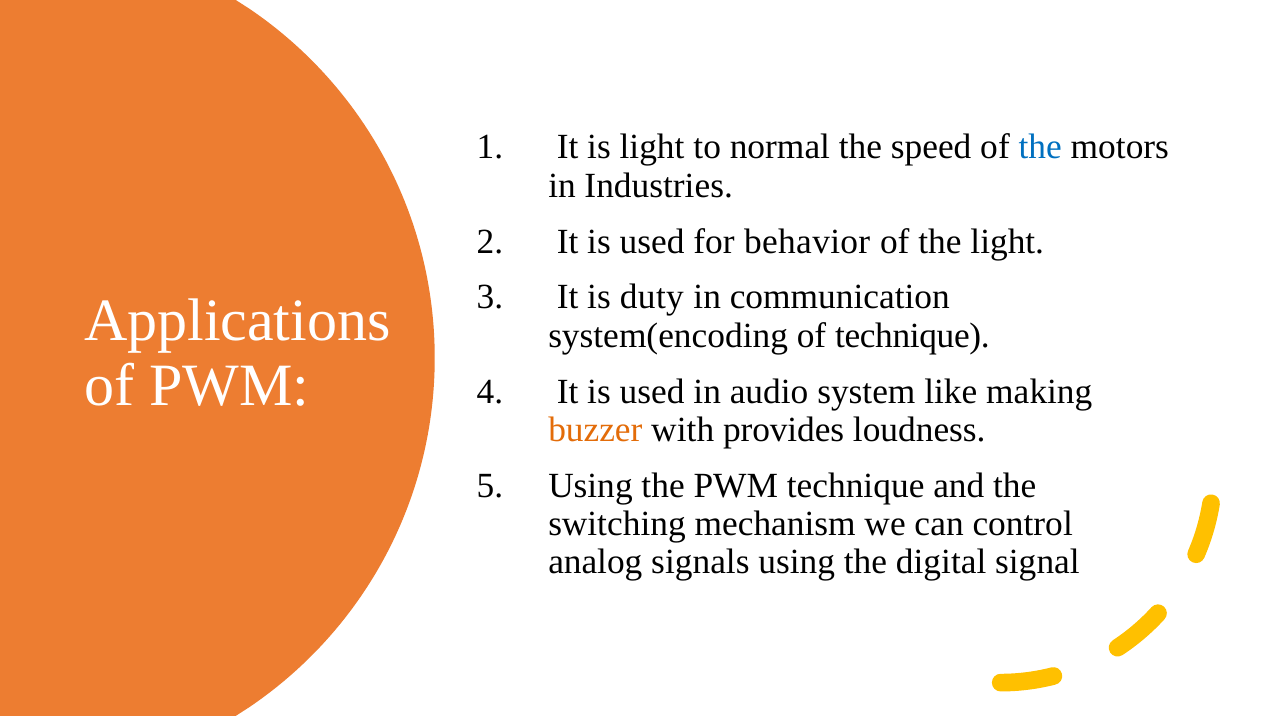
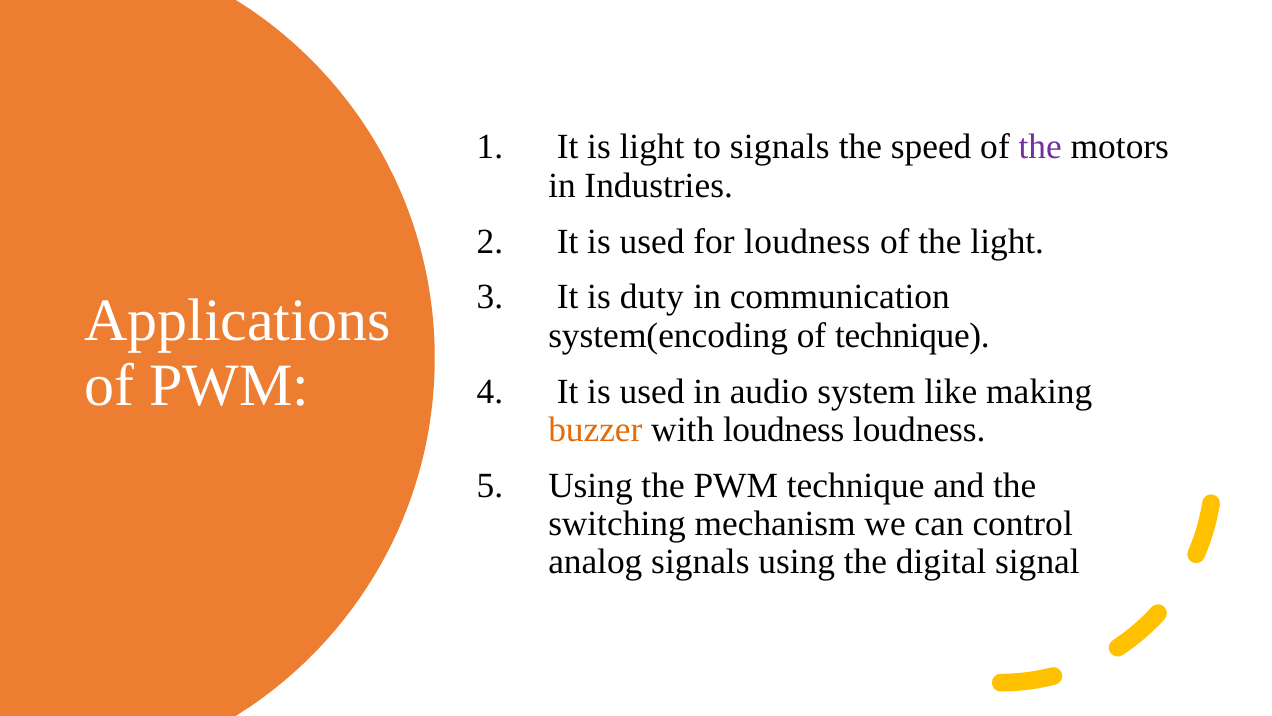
to normal: normal -> signals (780, 147)
the colour: blue -> purple (1040, 147)
for behavior: behavior -> loudness (807, 241)
with provides: provides -> loudness (784, 429)
